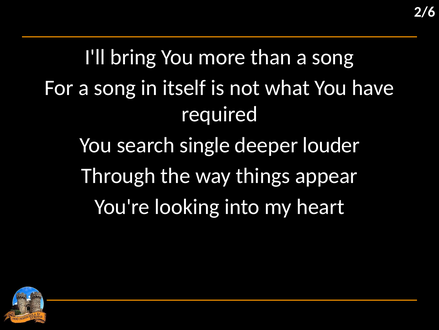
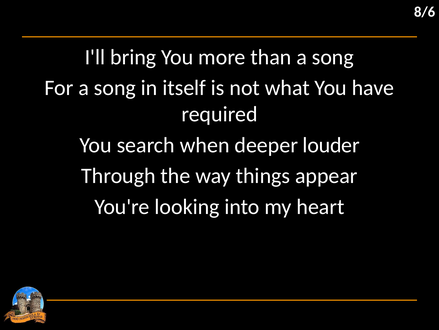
2/6: 2/6 -> 8/6 (425, 12)
single: single -> when (205, 145)
